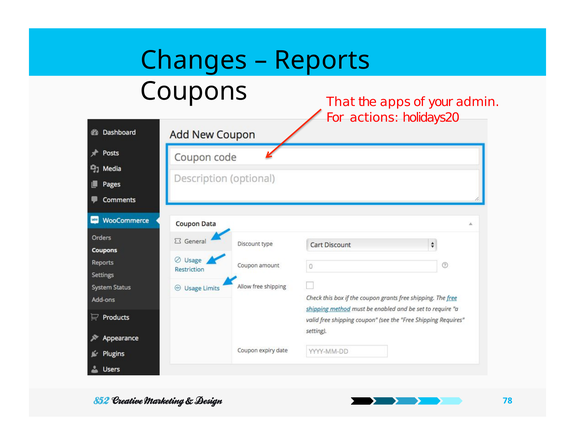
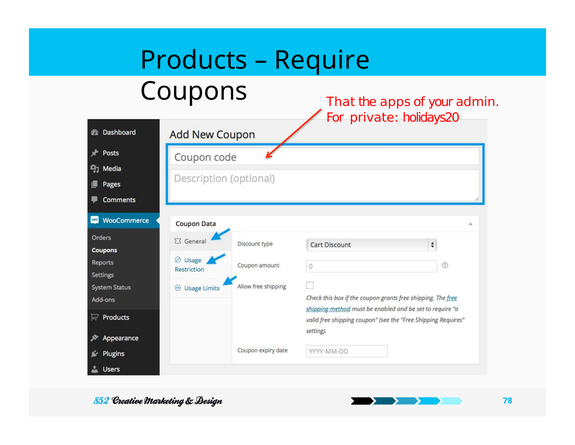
Changes: Changes -> Products (194, 60)
Reports: Reports -> Require (322, 60)
actions: actions -> private (374, 118)
